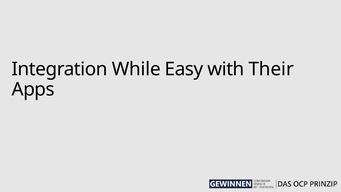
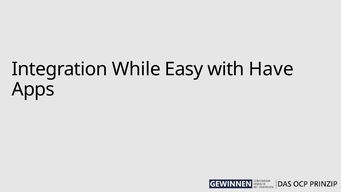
Their: Their -> Have (271, 69)
